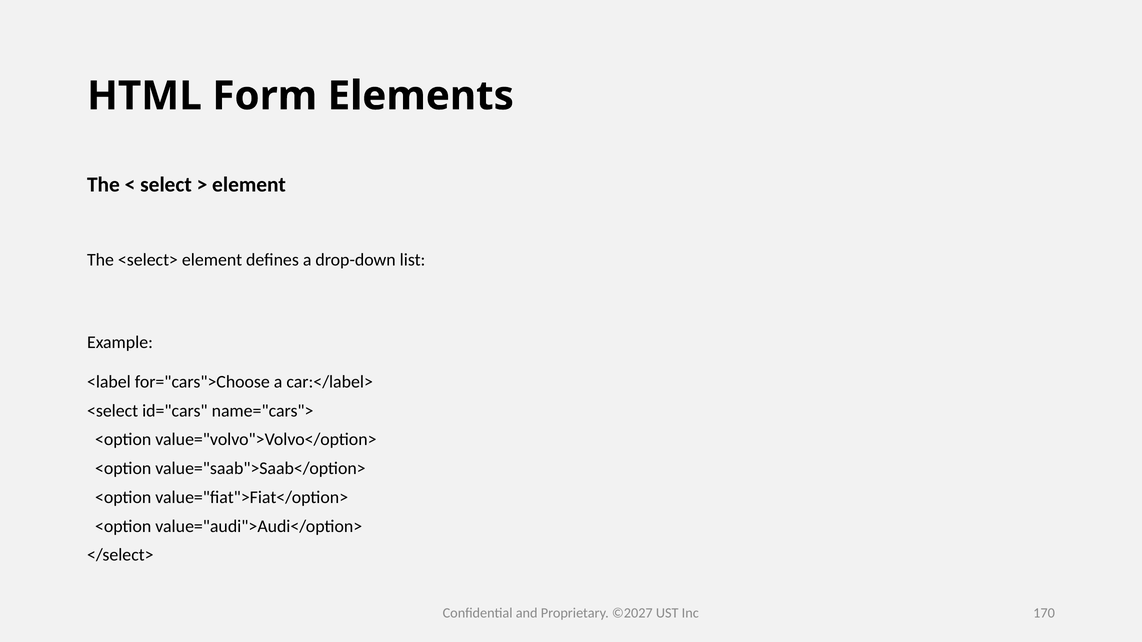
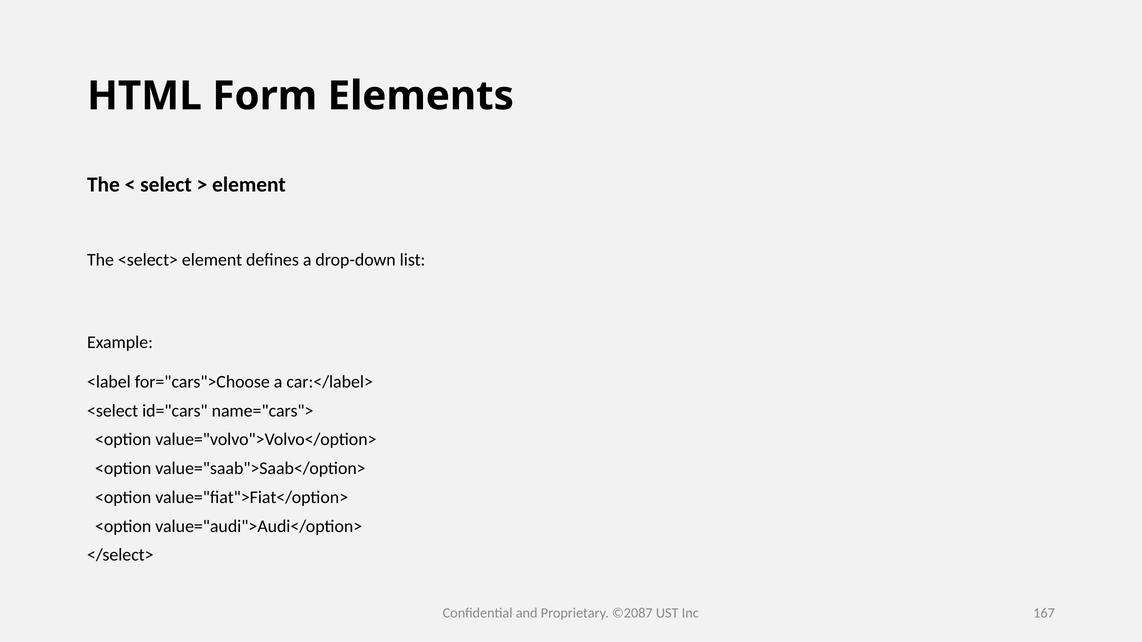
©2027: ©2027 -> ©2087 (632, 613)
170: 170 -> 167 (1044, 613)
